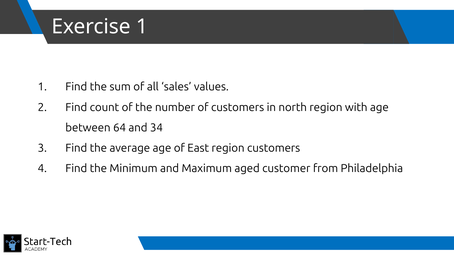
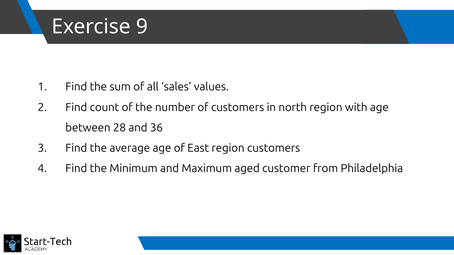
Exercise 1: 1 -> 9 (142, 27)
64: 64 -> 28 (120, 128)
34: 34 -> 36 (156, 128)
